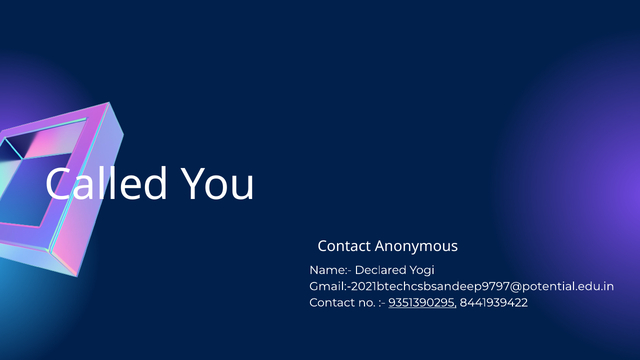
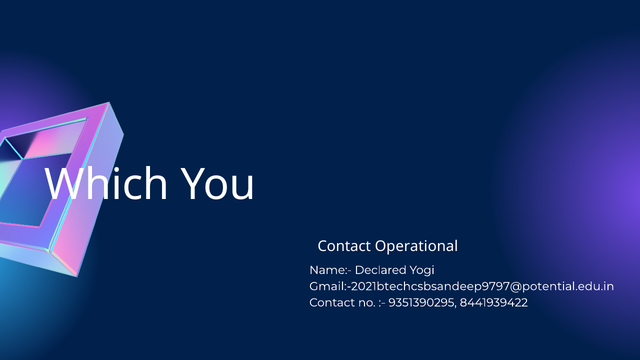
Called: Called -> Which (107, 185)
Anonymous: Anonymous -> Operational (416, 247)
9351390295 underline: present -> none (423, 303)
